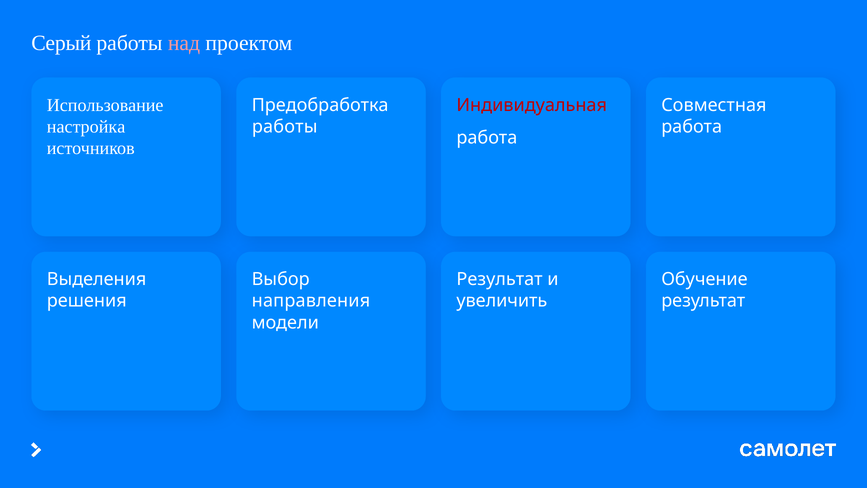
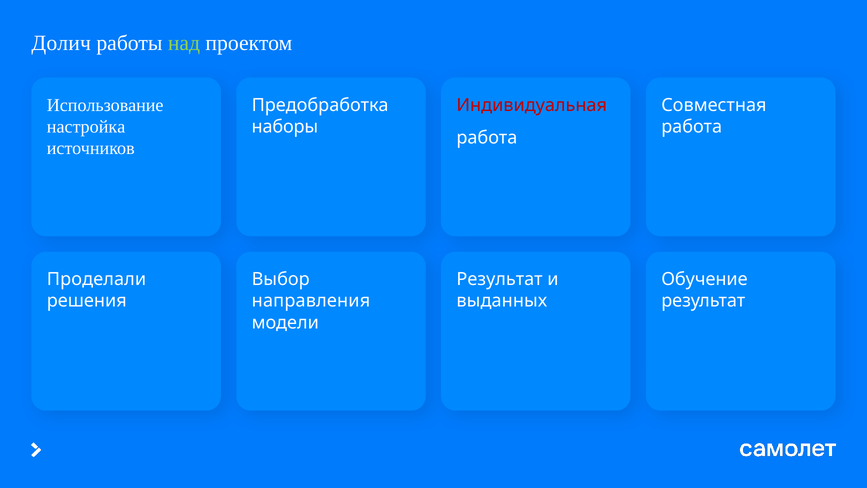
Серый: Серый -> Долич (61, 43)
над colour: pink -> light green (184, 43)
работы: работы -> наборы (285, 127)
Выделения: Выделения -> Проделали (97, 279)
увеличить: увеличить -> выданных (502, 301)
